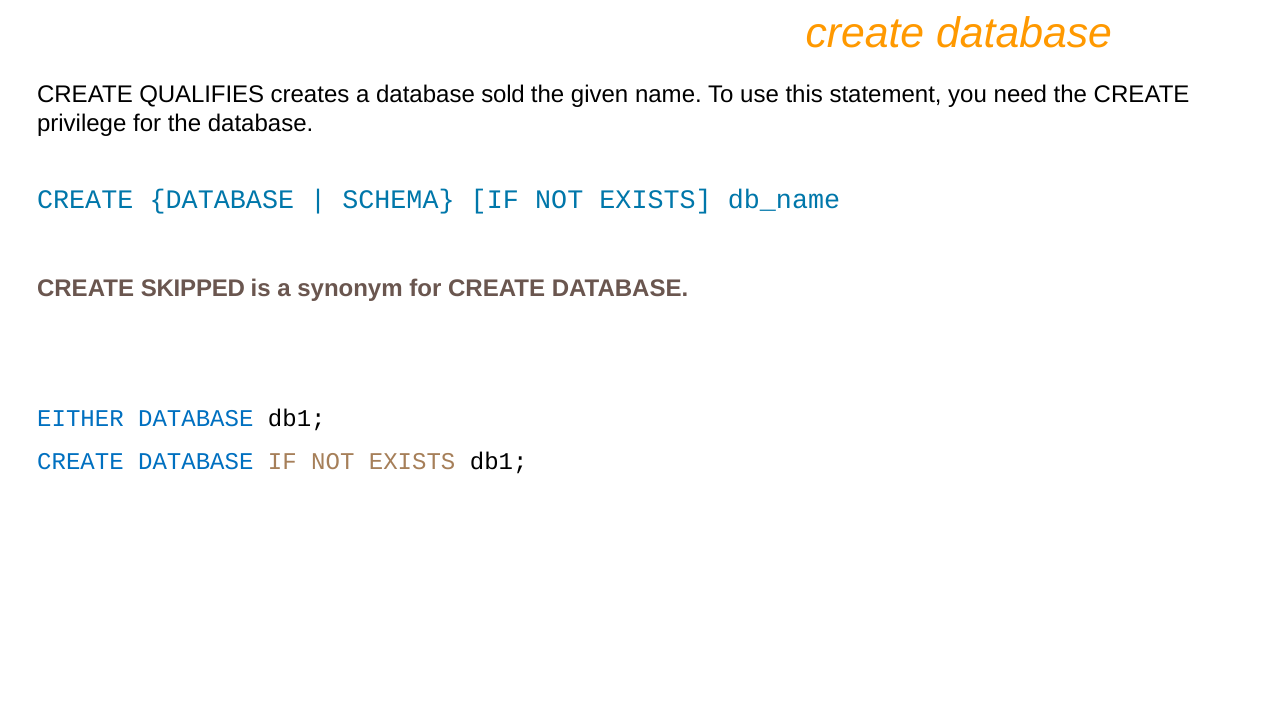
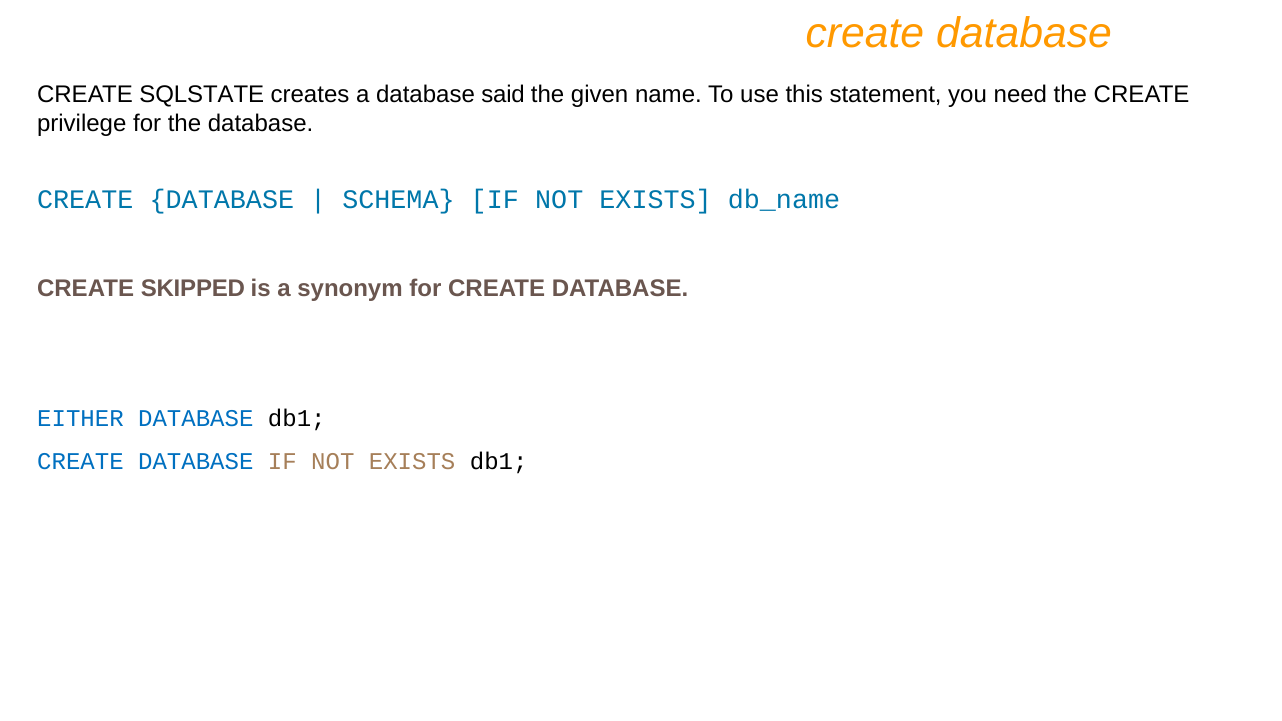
QUALIFIES: QUALIFIES -> SQLSTATE (202, 95)
sold: sold -> said (503, 95)
